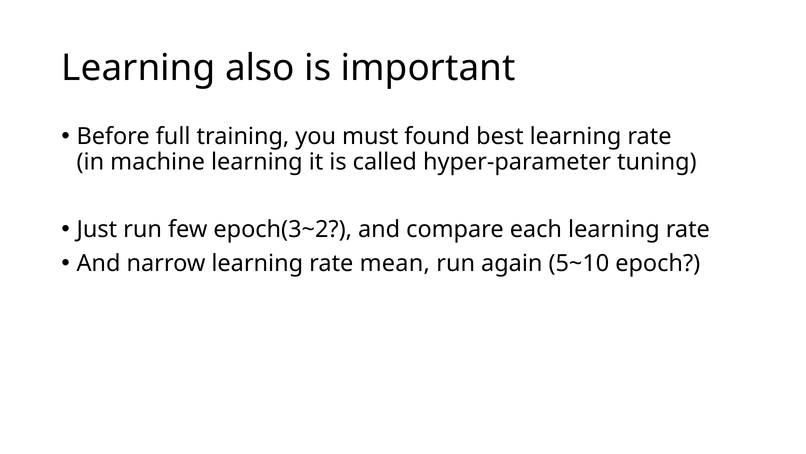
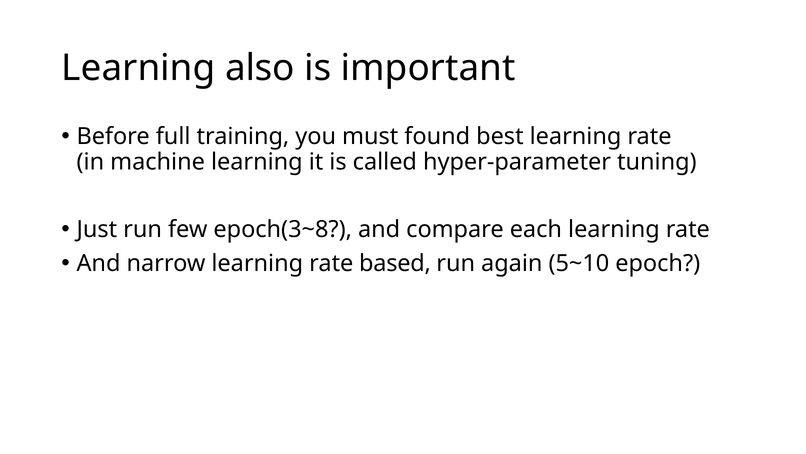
epoch(3~2: epoch(3~2 -> epoch(3~8 (283, 229)
mean: mean -> based (395, 263)
